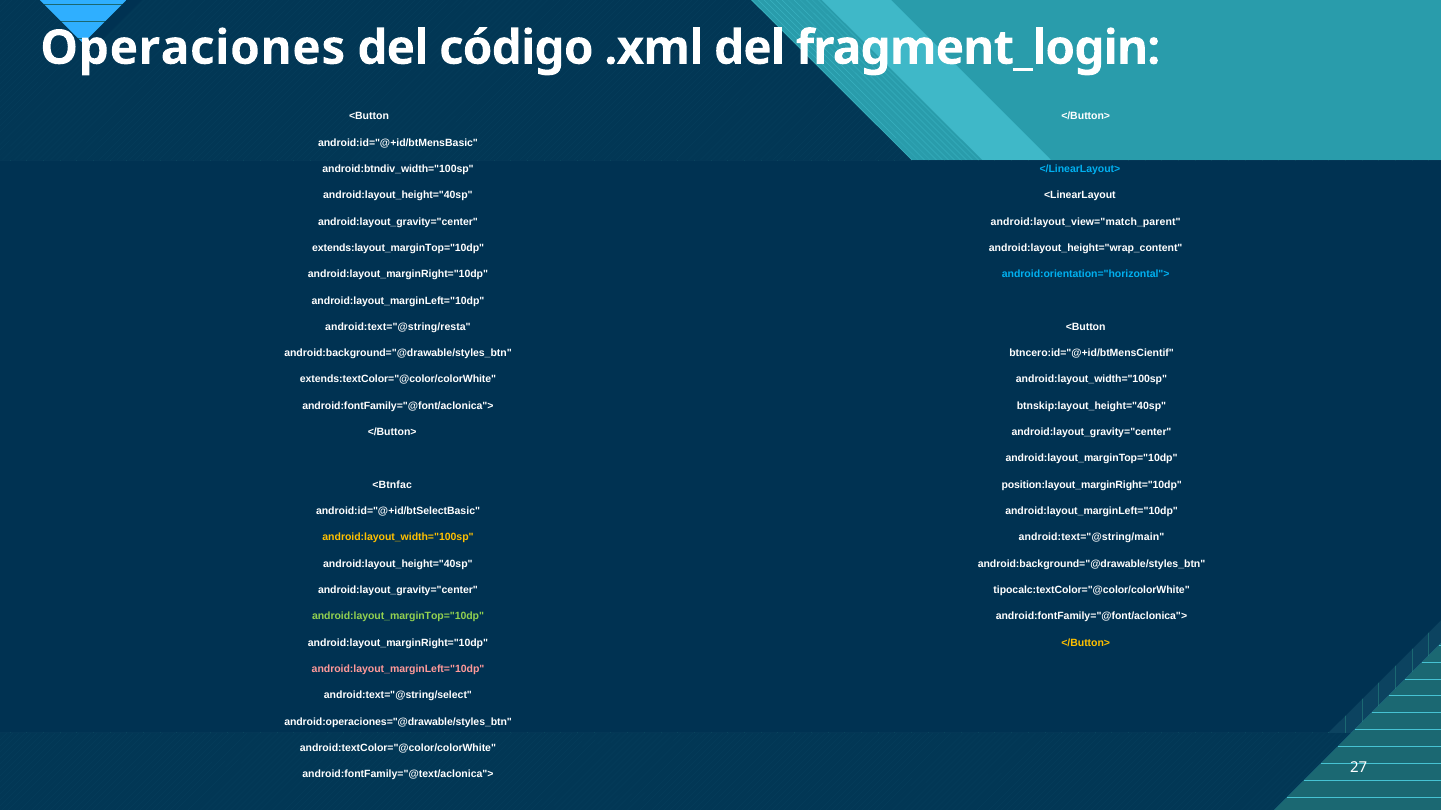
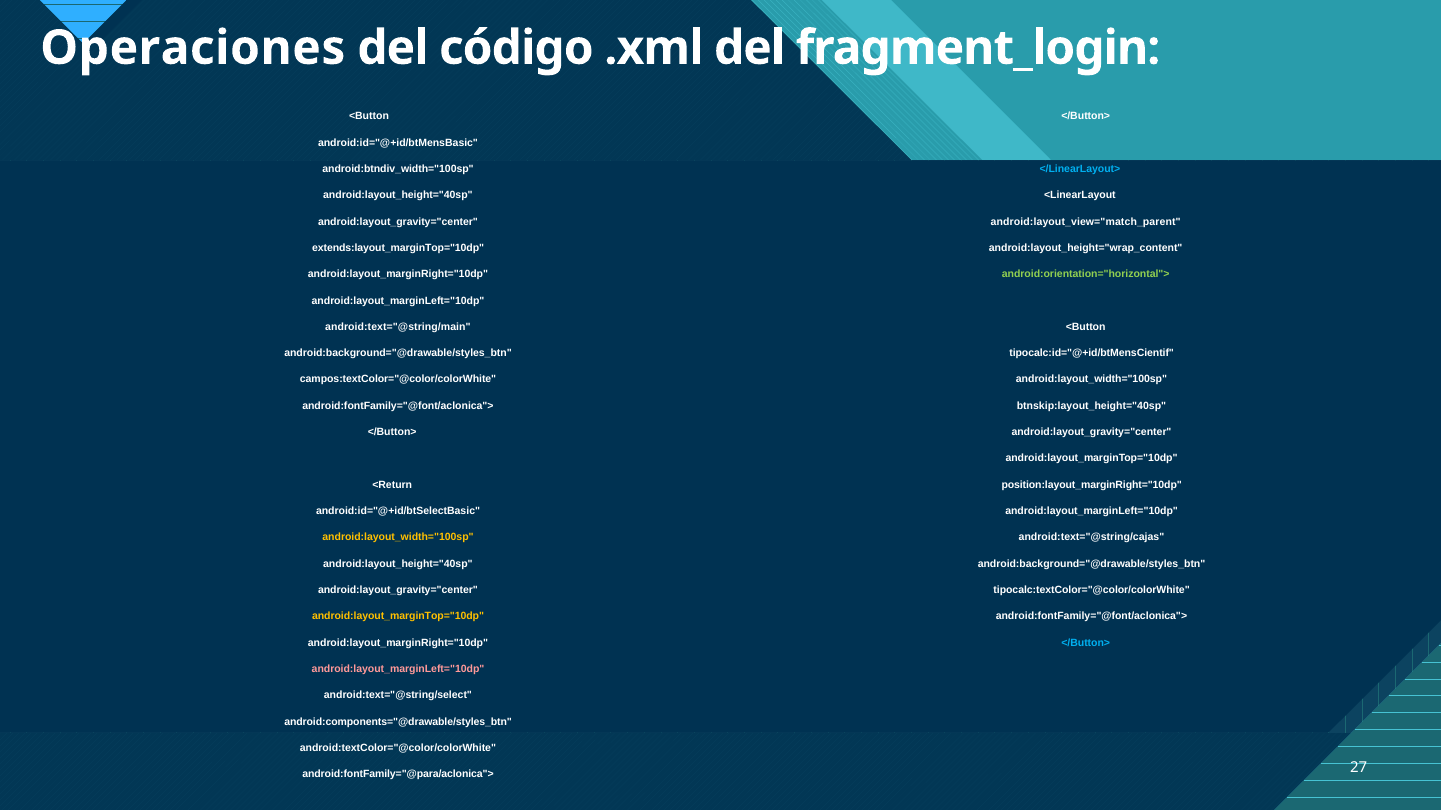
android:orientation="horizontal"> colour: light blue -> light green (1086, 274)
android:text="@string/resta: android:text="@string/resta -> android:text="@string/main (398, 327)
btncero:id="@+id/btMensCientif: btncero:id="@+id/btMensCientif -> tipocalc:id="@+id/btMensCientif (1092, 353)
extends:textColor="@color/colorWhite: extends:textColor="@color/colorWhite -> campos:textColor="@color/colorWhite (398, 380)
<Btnfac: <Btnfac -> <Return (392, 485)
android:text="@string/main: android:text="@string/main -> android:text="@string/cajas (1092, 538)
android:layout_marginTop="10dp colour: light green -> yellow (398, 617)
</Button> colour: yellow -> light blue (1086, 643)
android:operaciones="@drawable/styles_btn: android:operaciones="@drawable/styles_btn -> android:components="@drawable/styles_btn (398, 722)
android:fontFamily="@text/aclonica">: android:fontFamily="@text/aclonica"> -> android:fontFamily="@para/aclonica"> (398, 775)
